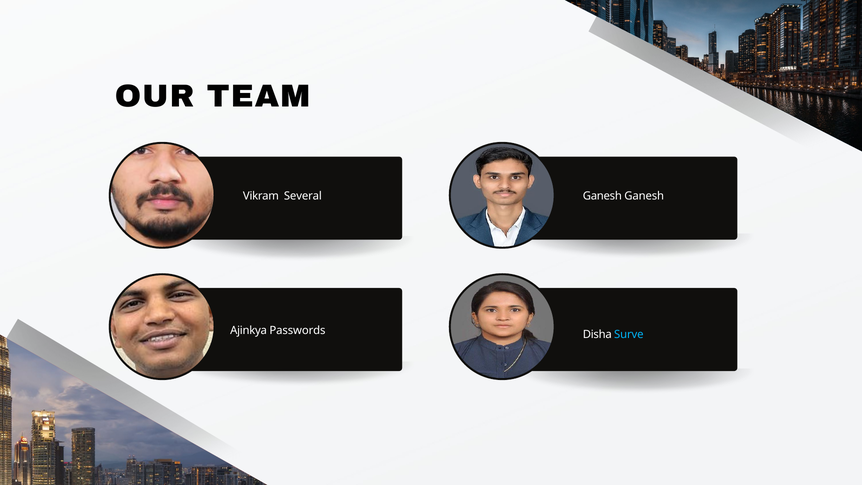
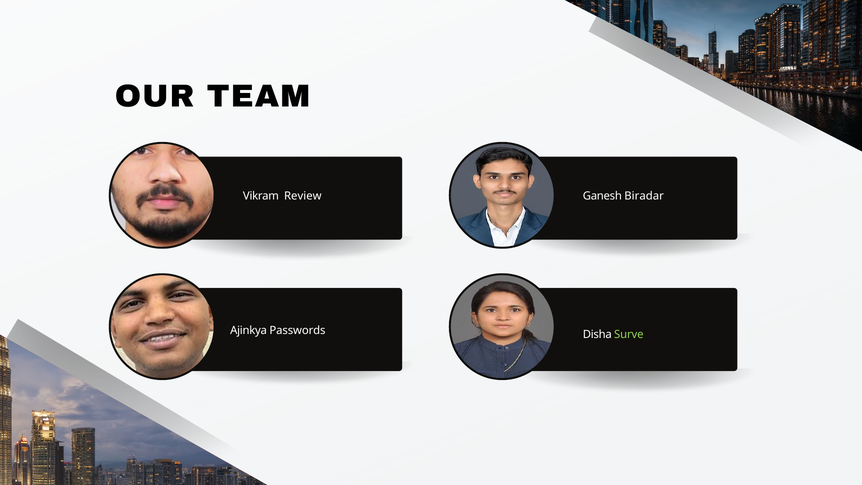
Several: Several -> Review (303, 196)
Ganesh Ganesh: Ganesh -> Biradar (644, 196)
Surve colour: light blue -> light green (629, 335)
